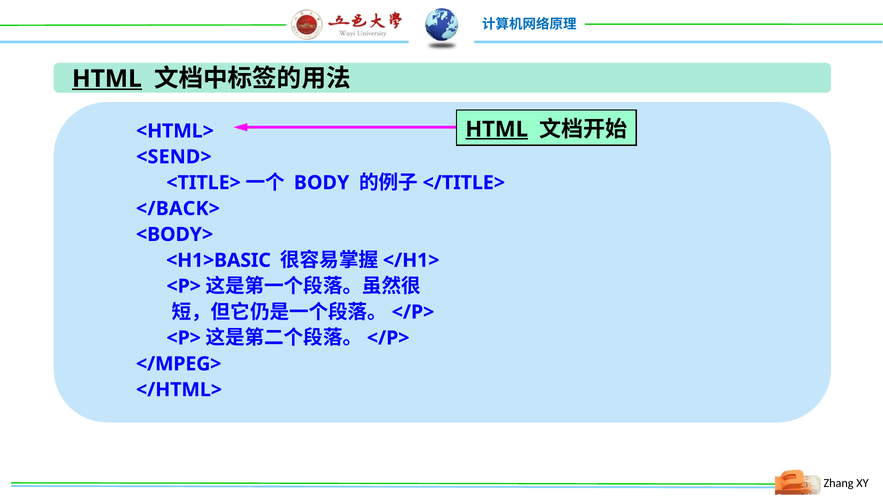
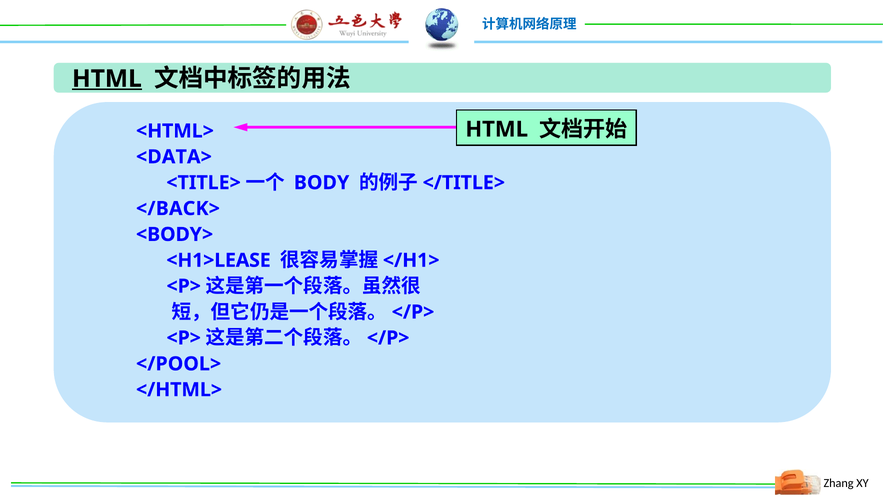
HTML underline: present -> none (497, 129)
<SEND>: <SEND> -> <DATA> (174, 157)
<H1>BASIC: <H1>BASIC -> <H1>LEASE (219, 260)
</MPEG>: </MPEG> -> </POOL> (179, 364)
